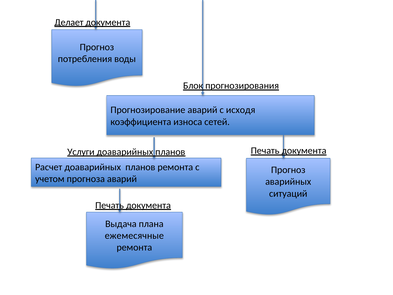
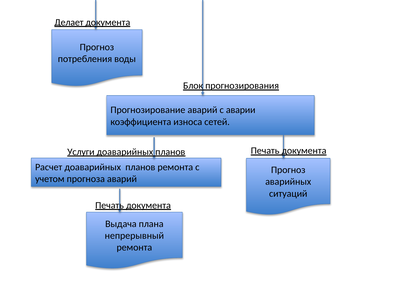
исходя: исходя -> аварии (241, 110)
ежемесячные: ежемесячные -> непрерывный (134, 235)
